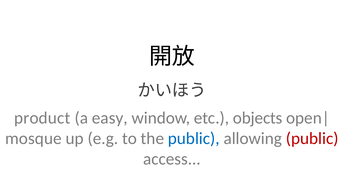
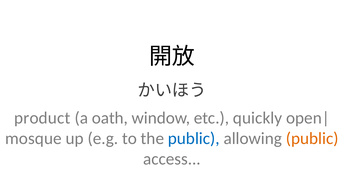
easy: easy -> oath (110, 118)
objects: objects -> quickly (258, 118)
public colour: red -> orange (312, 139)
